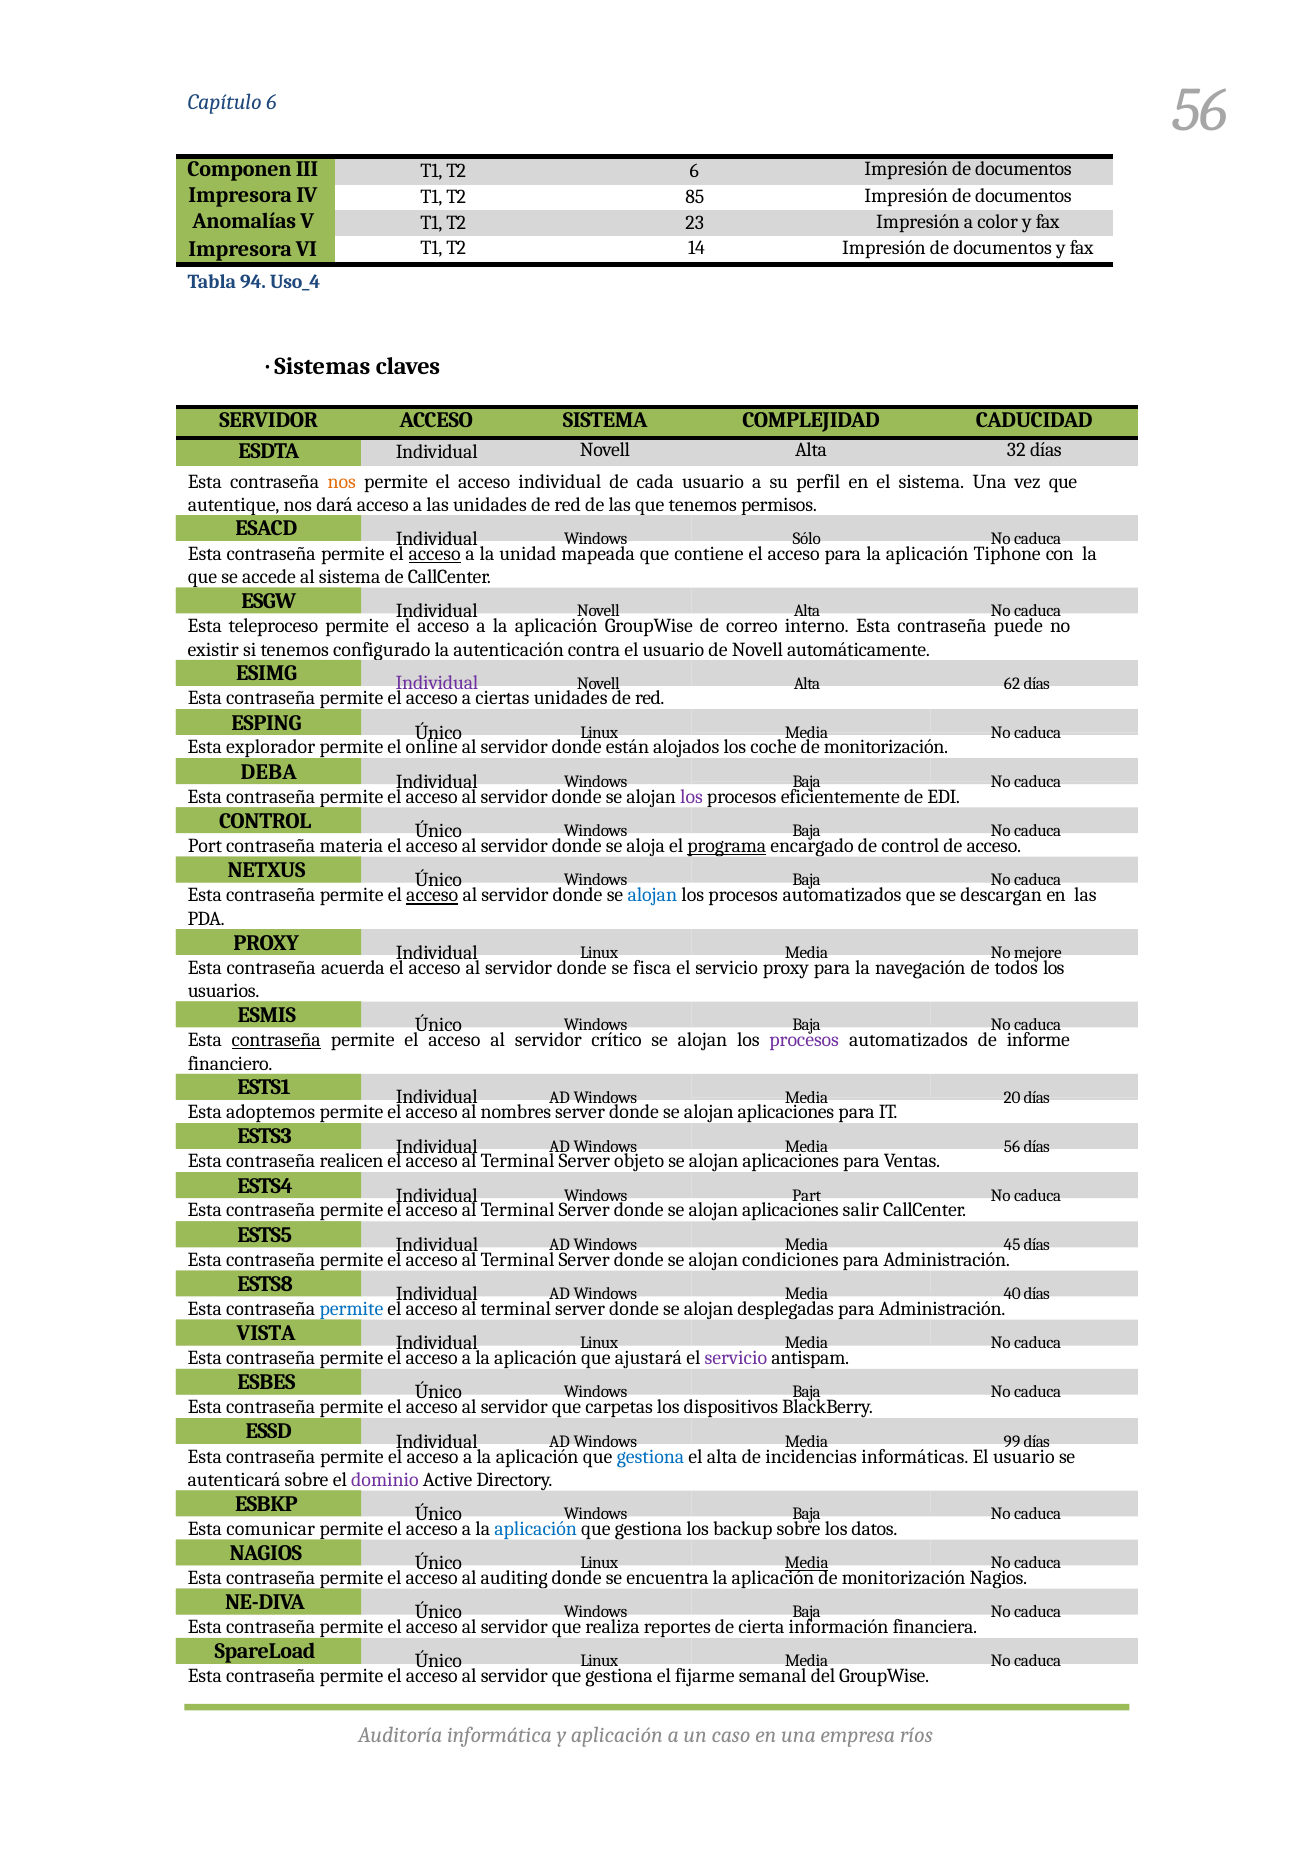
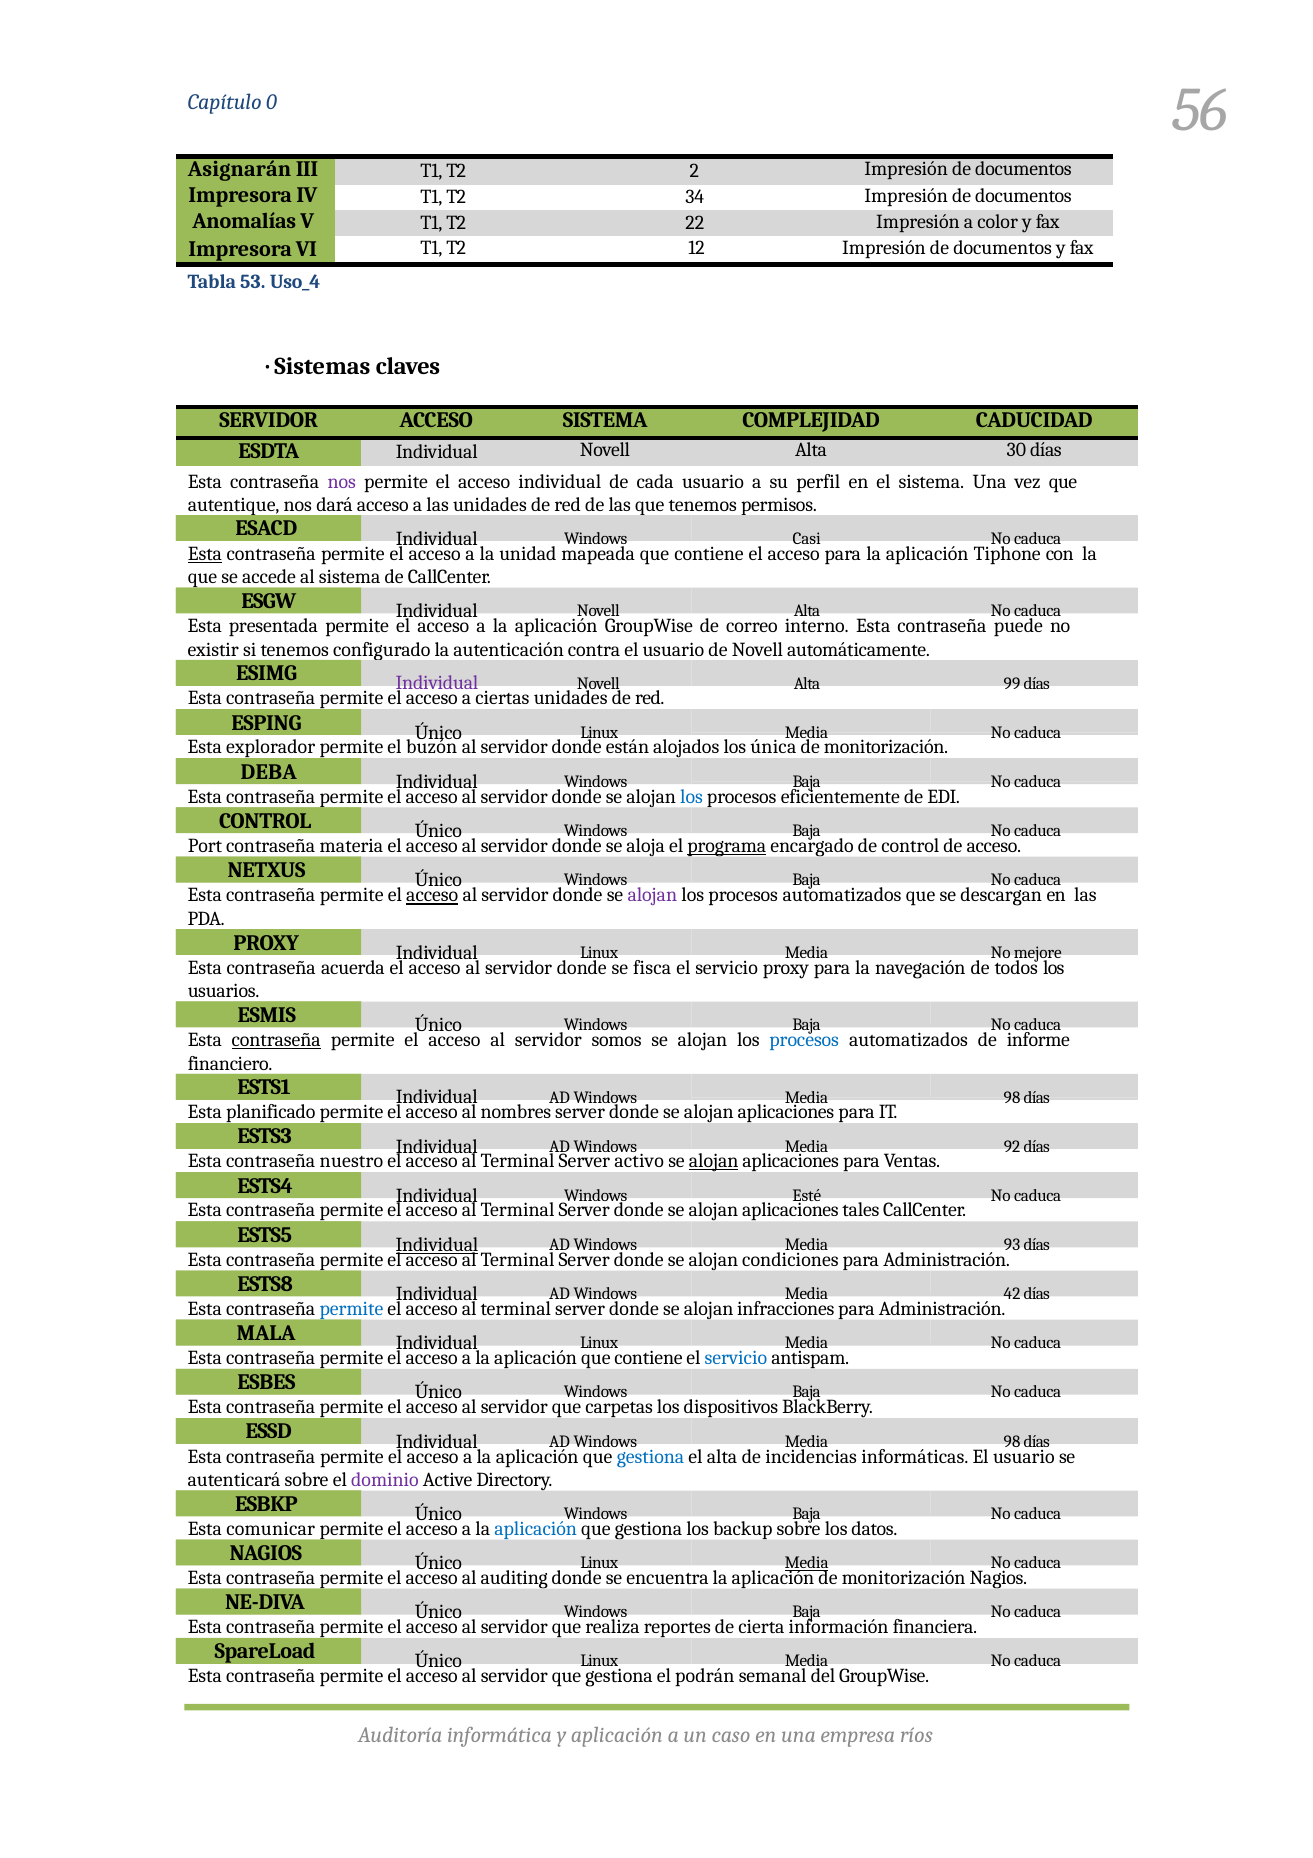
Capítulo 6: 6 -> 0 (271, 102)
Componen: Componen -> Asignarán (239, 170)
T2 6: 6 -> 2 (694, 171)
85: 85 -> 34 (695, 197)
23: 23 -> 22 (695, 223)
14: 14 -> 12 (696, 248)
94: 94 -> 53 (253, 282)
32: 32 -> 30 (1016, 450)
nos colour: orange -> purple (342, 481)
Sólo: Sólo -> Casi (807, 538)
Esta underline: none -> present (205, 554)
acceso underline: present -> none (435, 554)
teleproceso: teleproceso -> presentada (273, 626)
62: 62 -> 99 (1012, 683)
online: online -> buzón (432, 747)
coche: coche -> única (773, 747)
los colour: purple -> blue (692, 797)
alojan colour: blue -> purple (652, 895)
crítico: crítico -> somos (617, 1040)
procesos colour: purple -> blue (804, 1040)
20: 20 -> 98 (1012, 1097)
adoptemos: adoptemos -> planificado (271, 1112)
Media 56: 56 -> 92 (1012, 1147)
realicen: realicen -> nuestro (351, 1161)
objeto: objeto -> activo (639, 1161)
alojan underline: none -> present (714, 1161)
Part: Part -> Esté (807, 1196)
salir: salir -> tales (861, 1210)
Individual underline: none -> present (437, 1245)
45: 45 -> 93 (1012, 1245)
40: 40 -> 42 (1012, 1294)
desplegadas: desplegadas -> infracciones (786, 1309)
VISTA: VISTA -> MALA (266, 1333)
aplicación que ajustará: ajustará -> contiene (649, 1358)
servicio colour: purple -> blue (736, 1358)
99: 99 -> 98 (1012, 1442)
fijarme: fijarme -> podrán (705, 1676)
